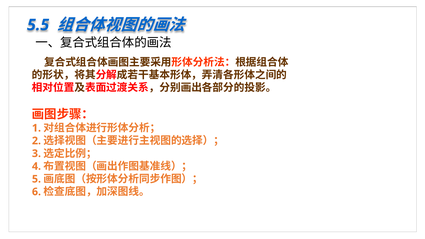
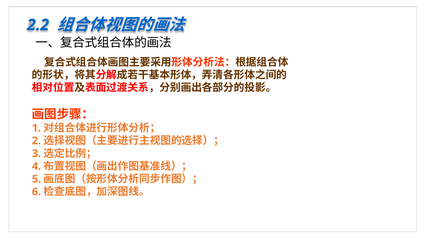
5.5: 5.5 -> 2.2 (38, 25)
